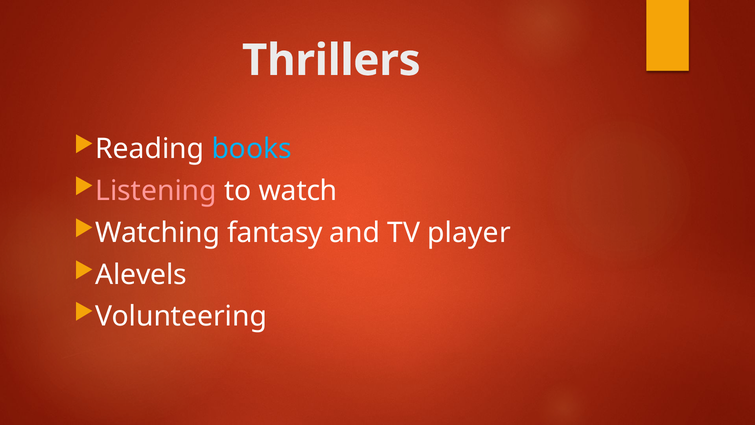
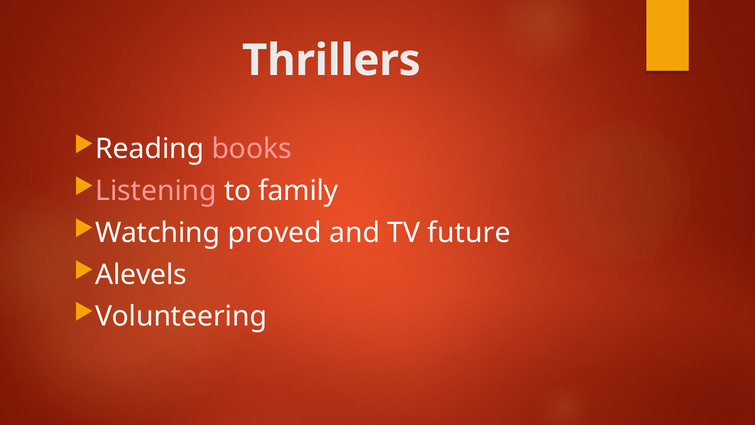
books colour: light blue -> pink (252, 149)
watch: watch -> family (298, 191)
fantasy: fantasy -> proved (275, 233)
player: player -> future (469, 233)
